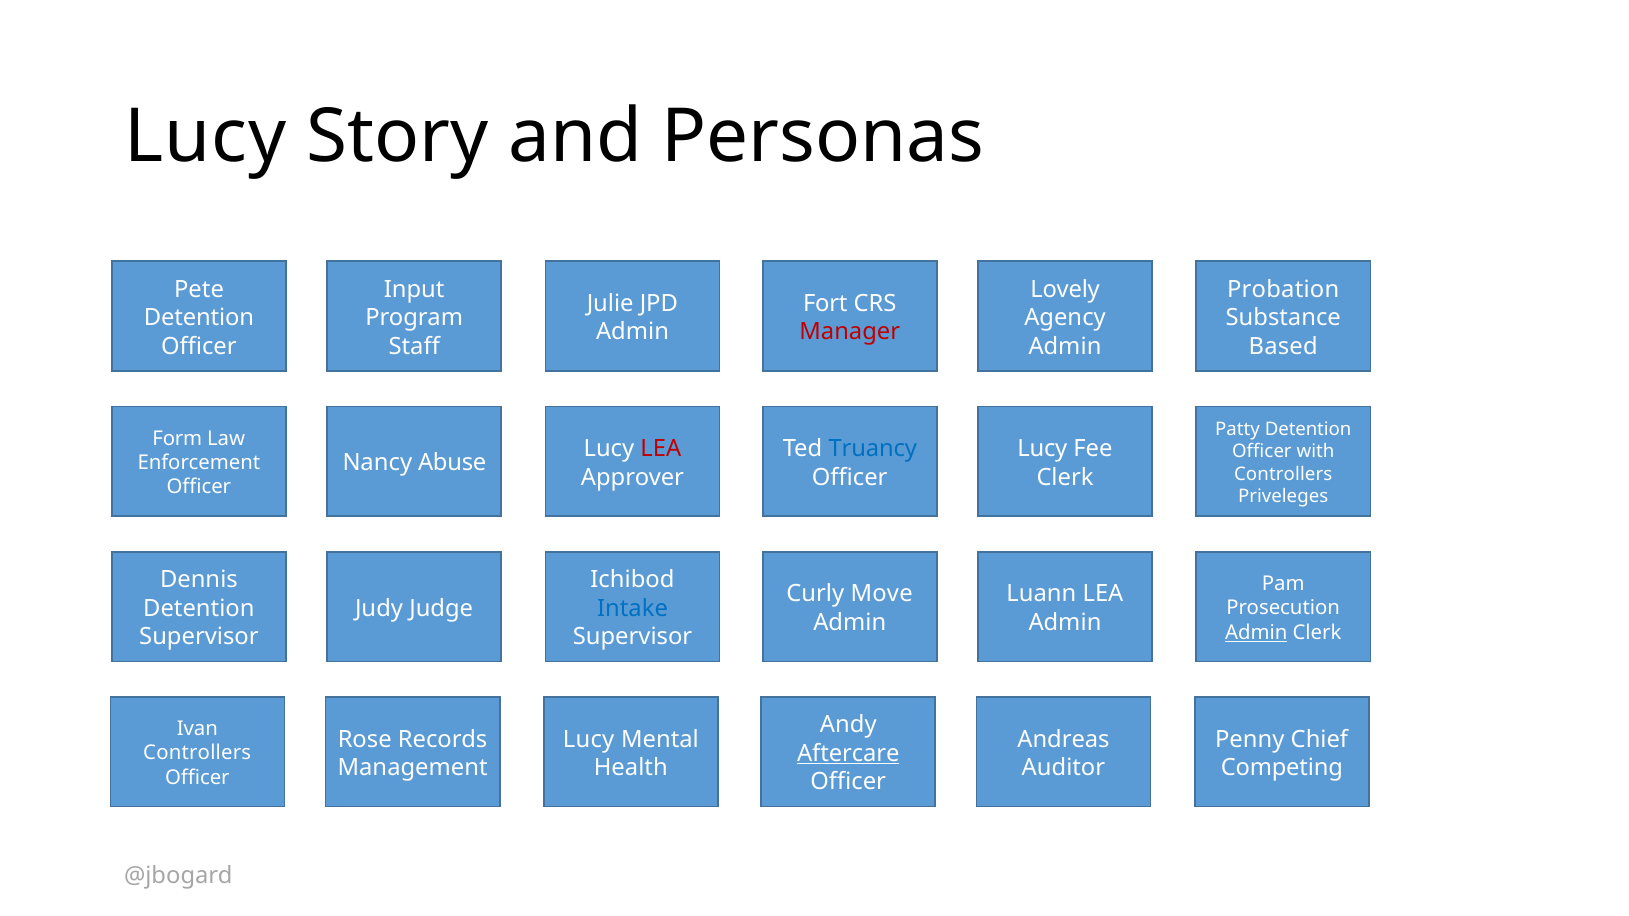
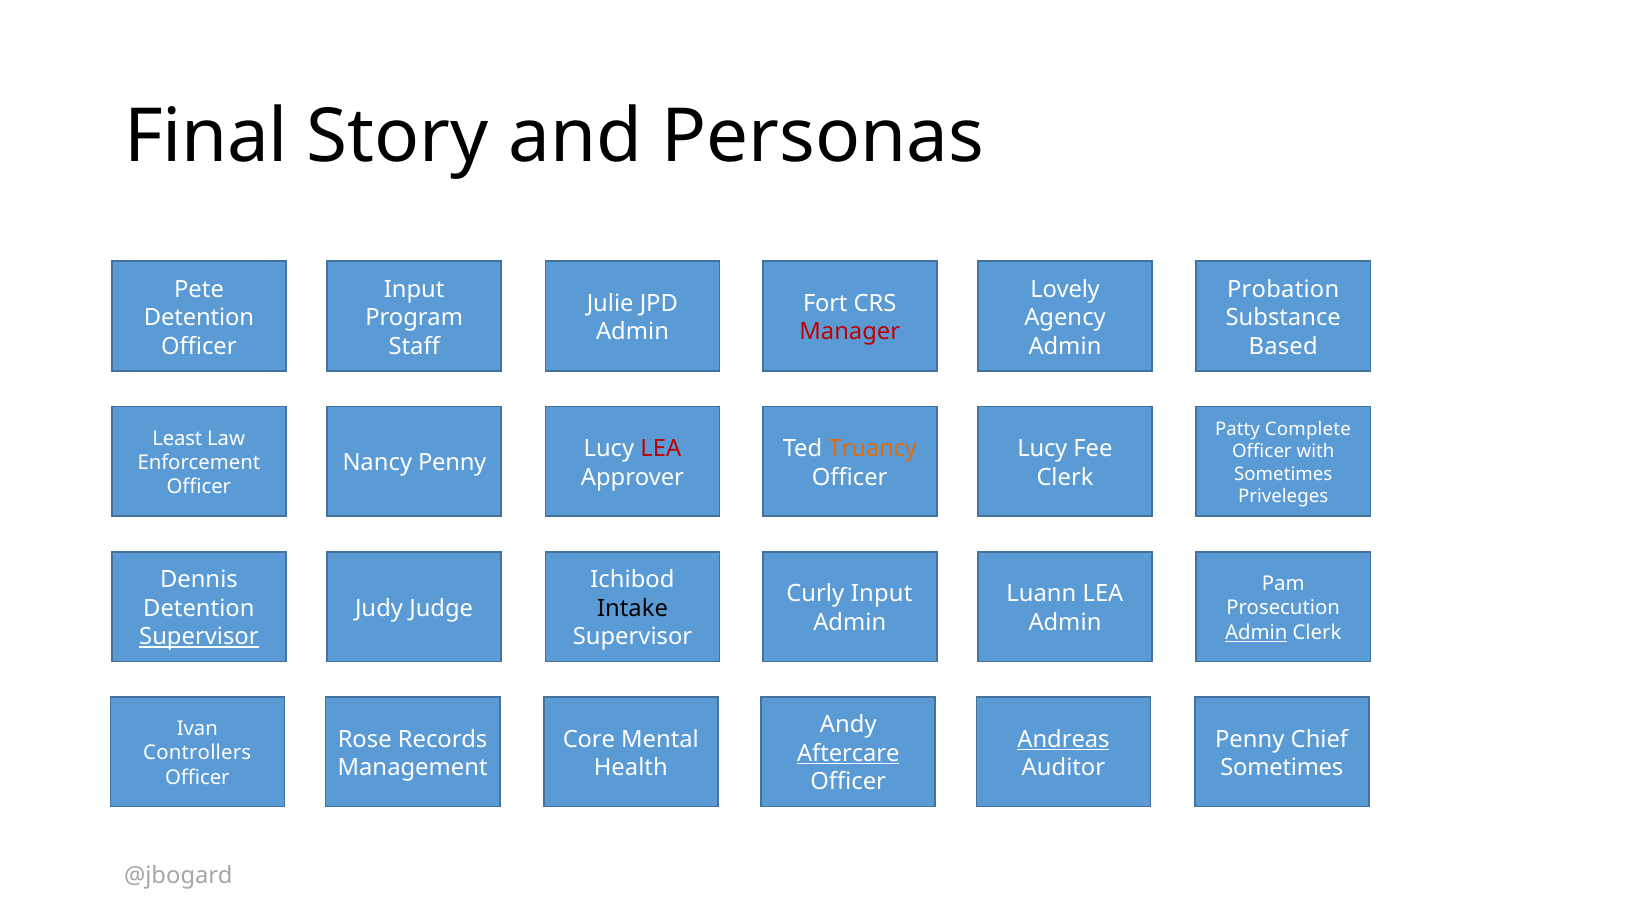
Lucy: Lucy -> Final (206, 137)
Patty Detention: Detention -> Complete (1308, 429)
Form: Form -> Least (177, 438)
Truancy colour: blue -> orange (873, 449)
Nancy Abuse: Abuse -> Penny (452, 463)
Controllers: Controllers -> Sometimes (1283, 474)
Curly Move: Move -> Input (882, 594)
Intake colour: blue -> black (633, 608)
Supervisor underline: none -> present (199, 637)
Lucy: Lucy -> Core (589, 739)
Andreas underline: none -> present (1063, 739)
Competing: Competing -> Sometimes (1282, 768)
